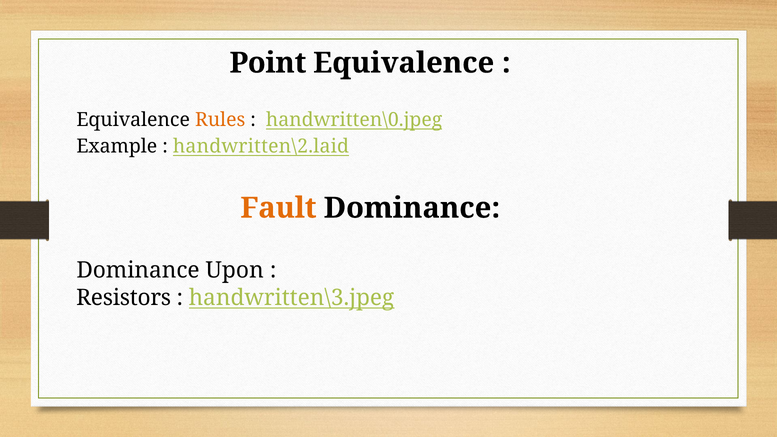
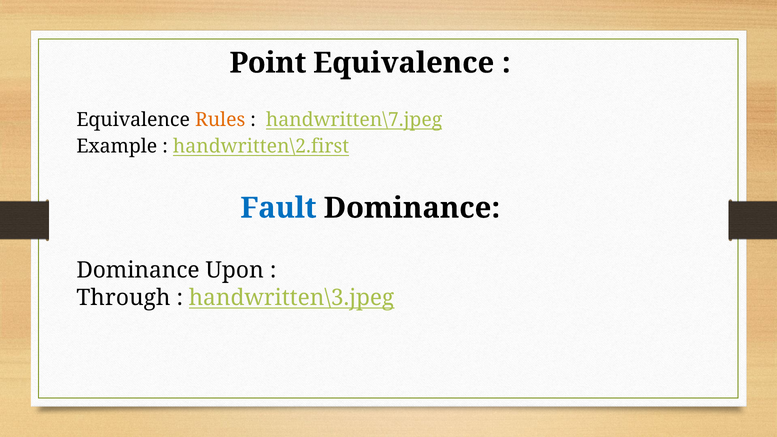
handwritten\0.jpeg: handwritten\0.jpeg -> handwritten\7.jpeg (354, 120)
handwritten\2.laid: handwritten\2.laid -> handwritten\2.first (261, 147)
Fault colour: orange -> blue (278, 208)
Resistors: Resistors -> Through (123, 298)
